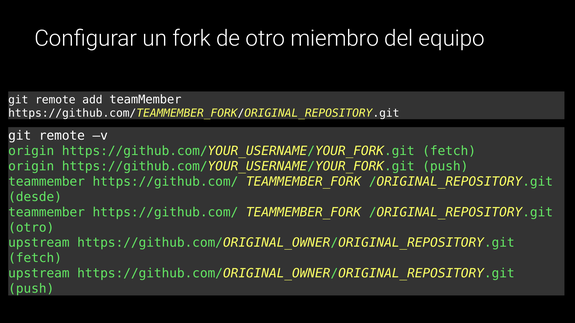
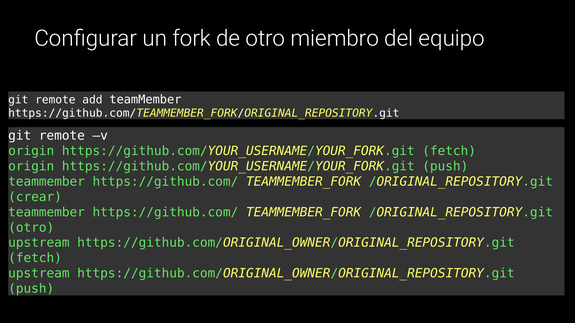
desde: desde -> crear (35, 197)
